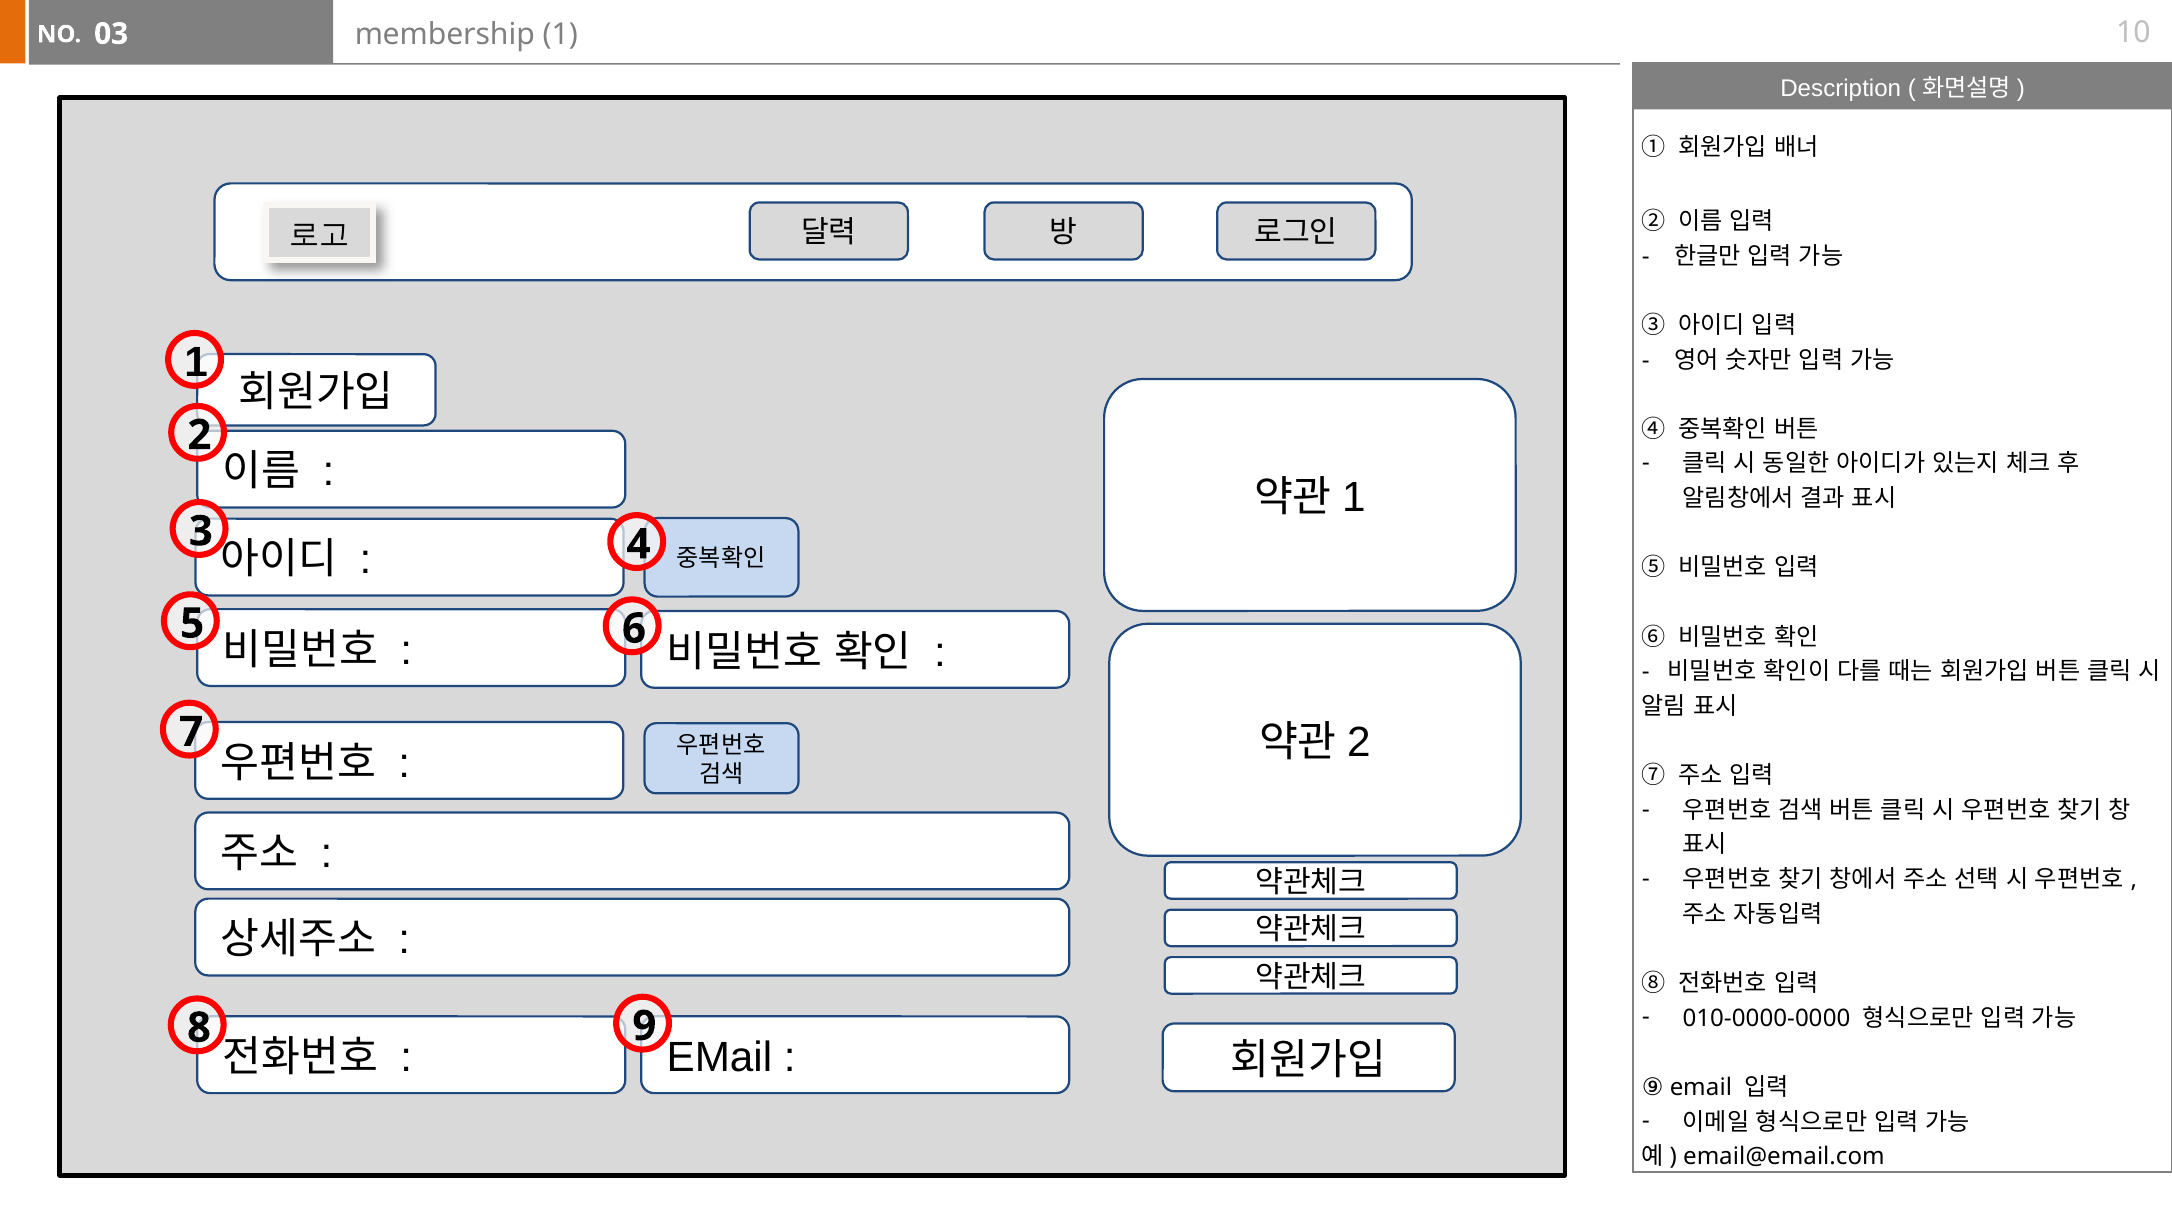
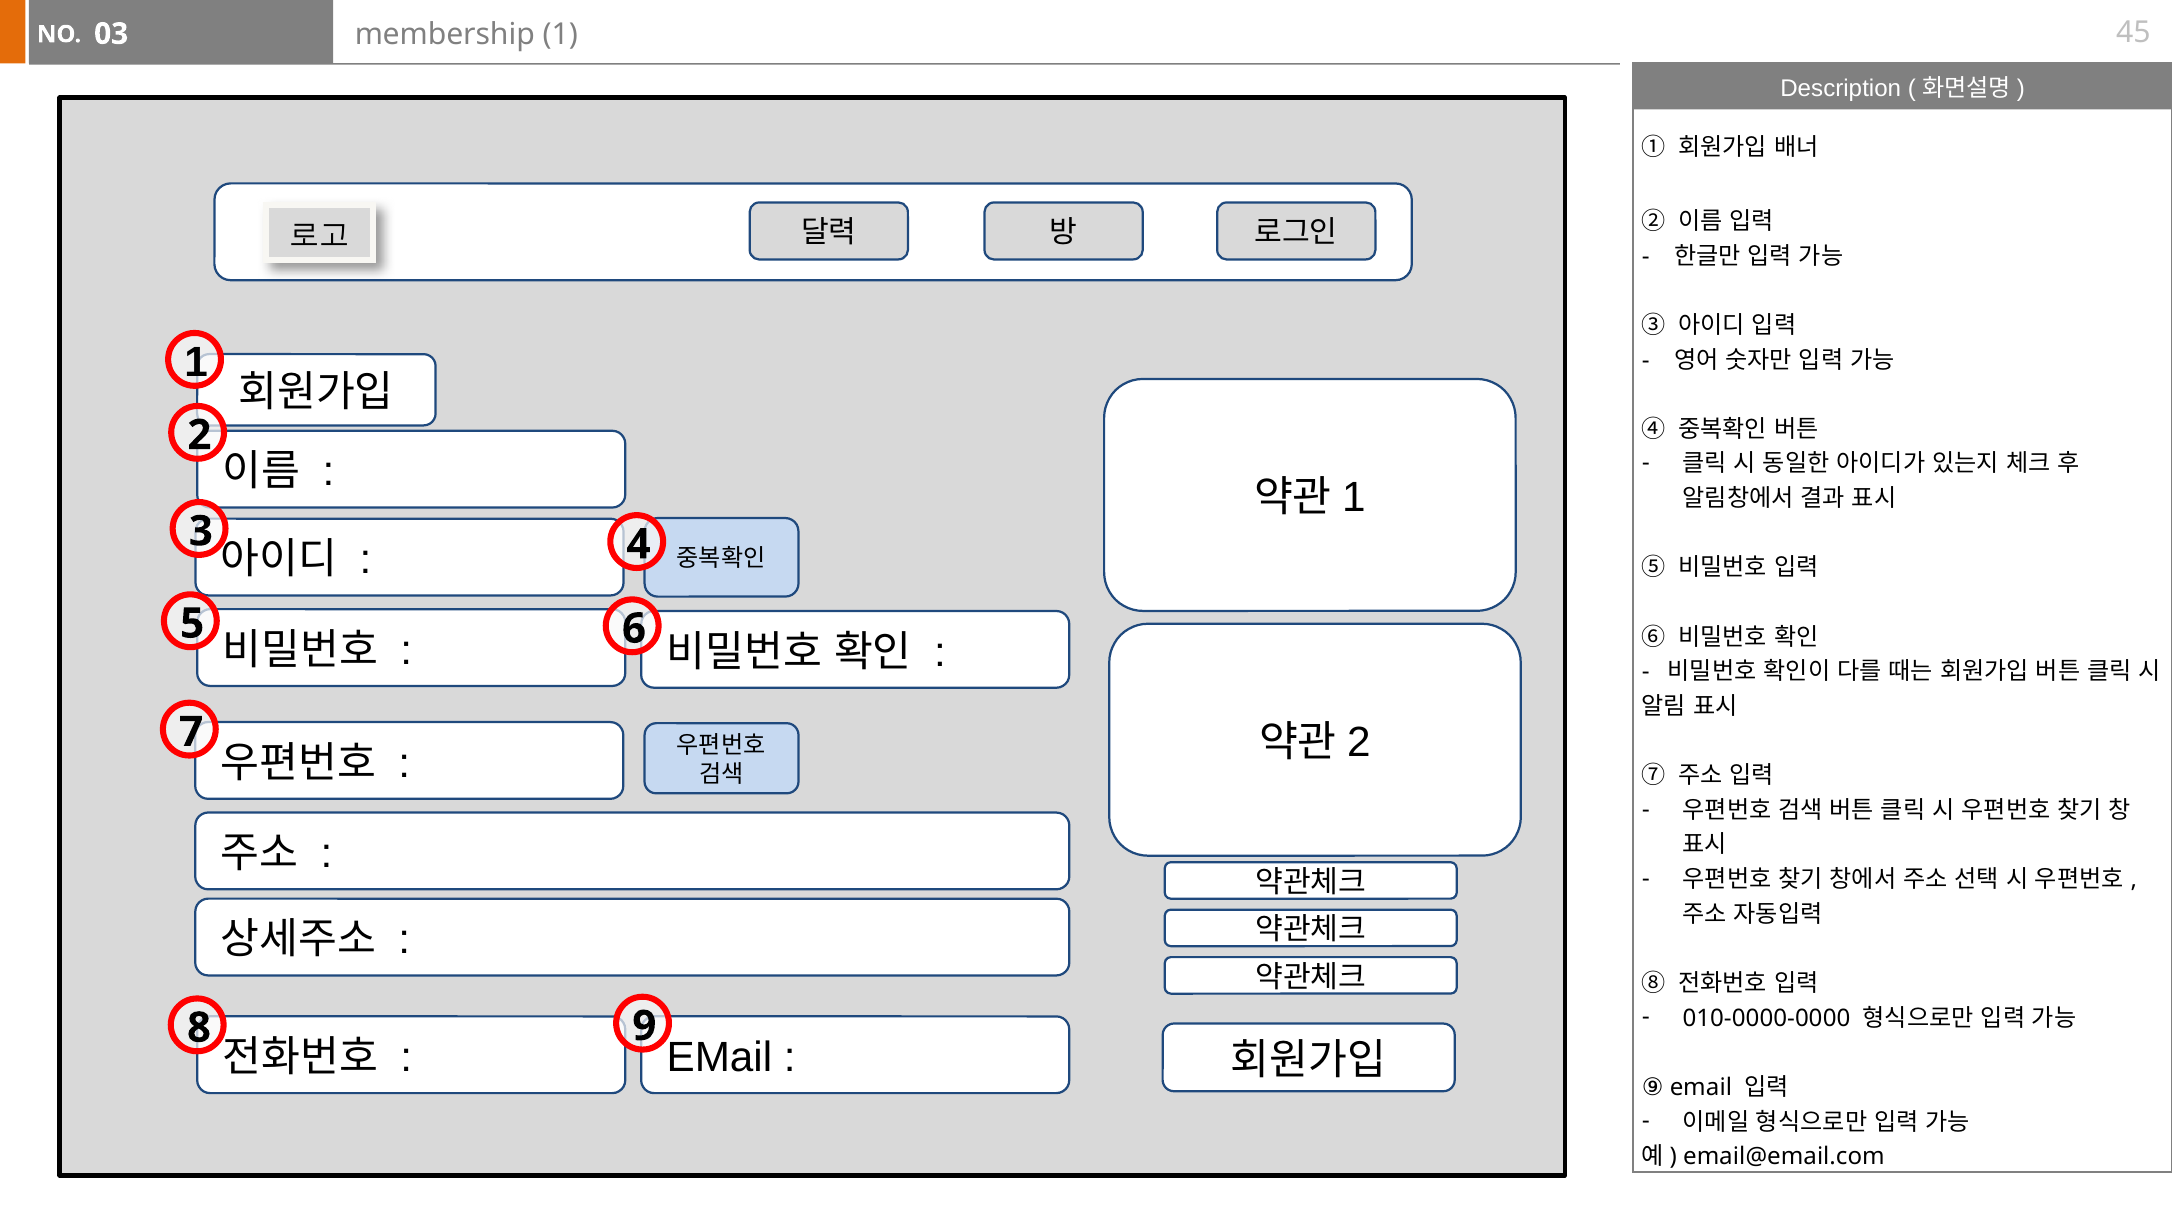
10: 10 -> 45 (2133, 32)
